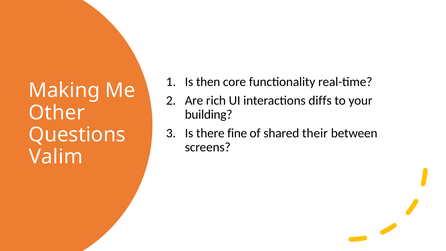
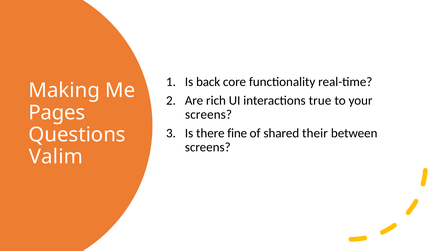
then: then -> back (208, 82)
diffs: diffs -> true (320, 100)
Other: Other -> Pages (57, 113)
building: building -> screens (209, 114)
